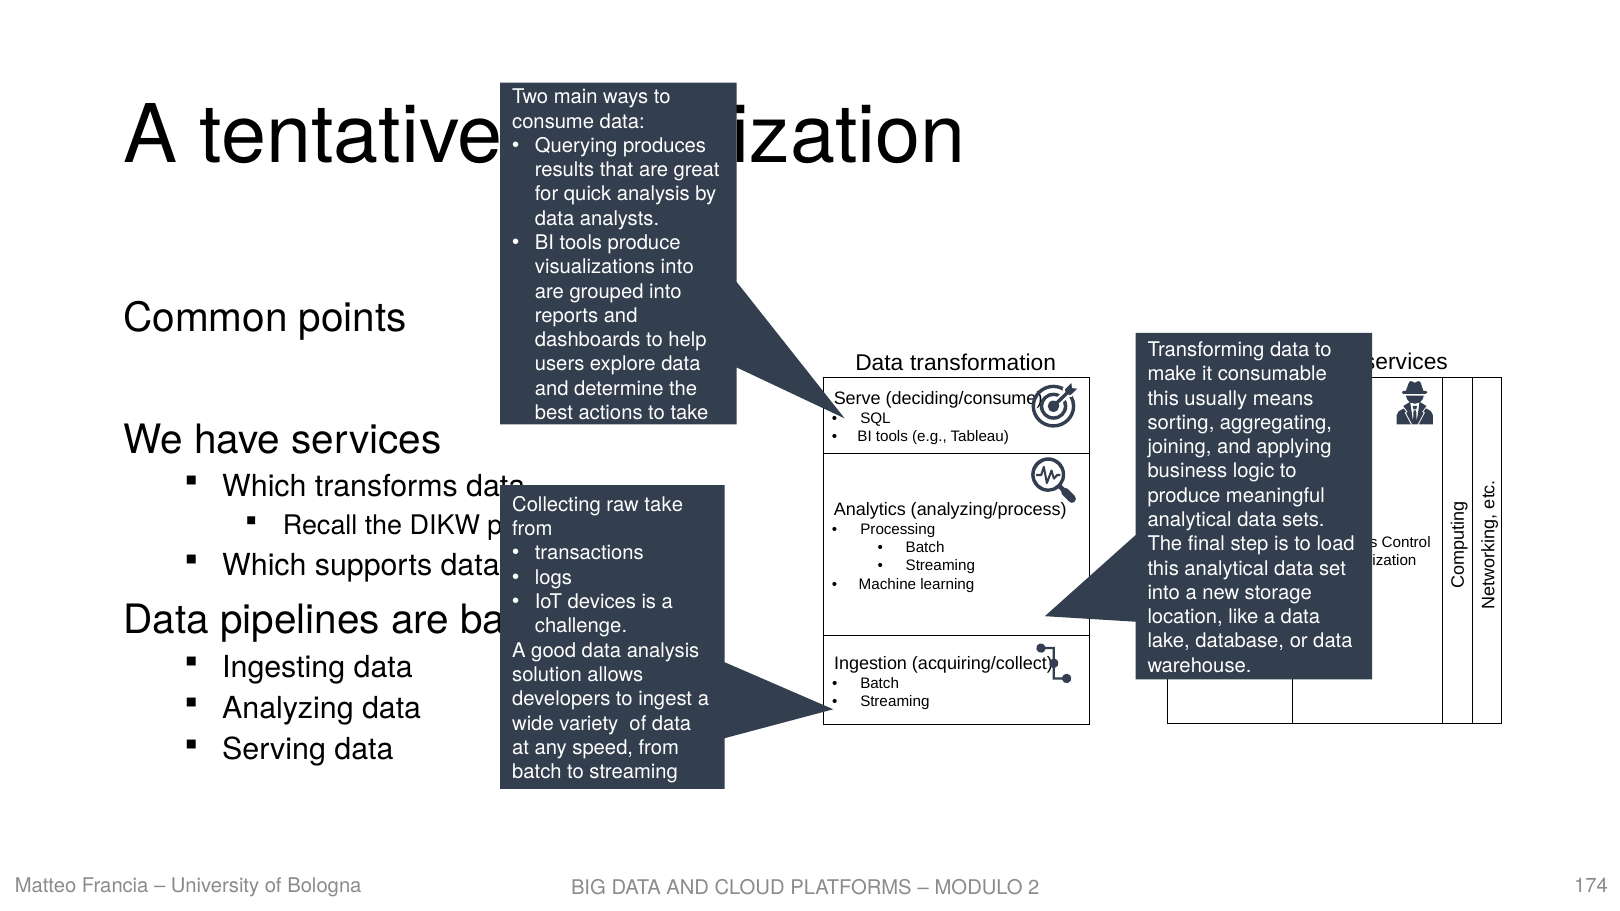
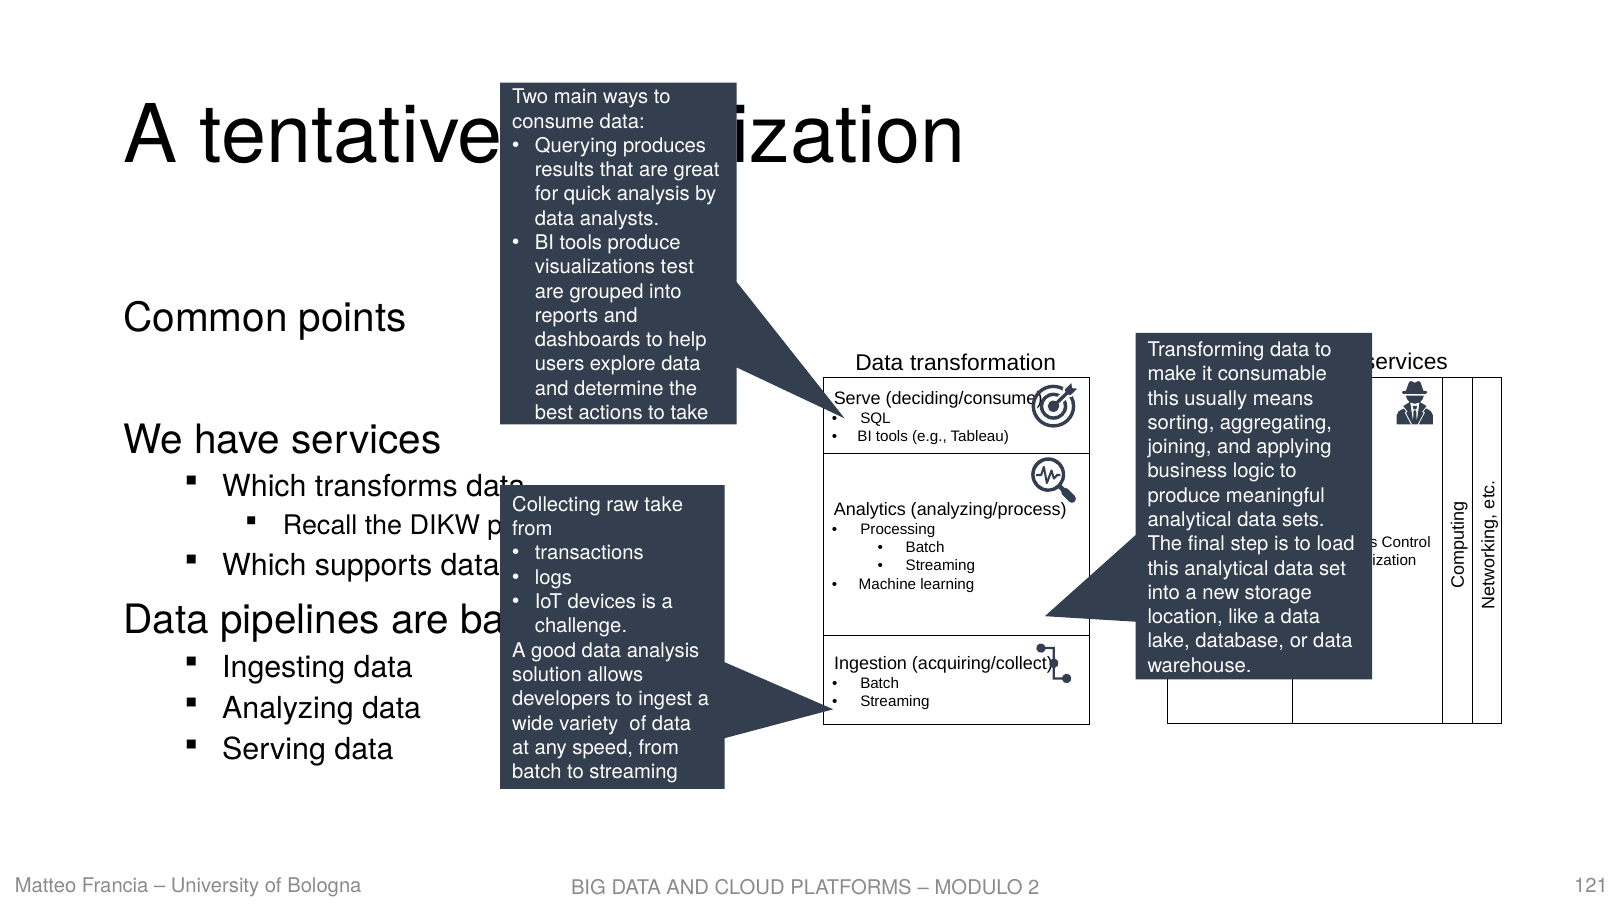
visualizations into: into -> test (677, 267)
174: 174 -> 121 (1591, 886)
